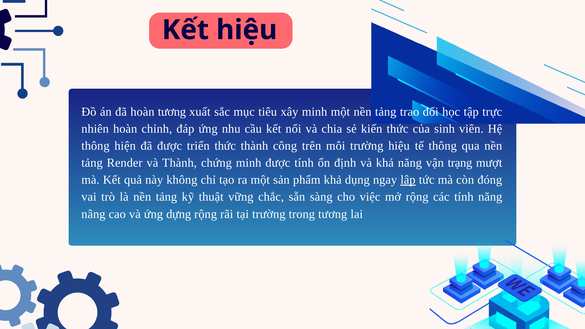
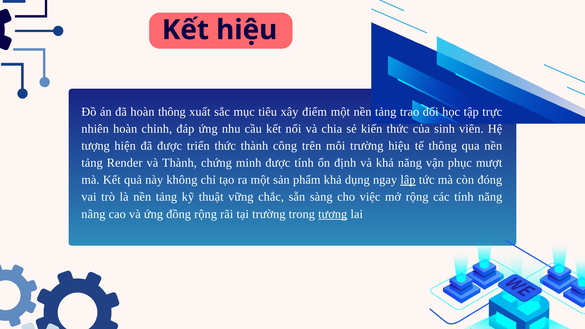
hoàn tương: tương -> thông (172, 112)
xây minh: minh -> điểm (315, 112)
thông: thông -> tượng (96, 146)
trạng: trạng -> phục (460, 163)
dựng: dựng -> đồng (179, 214)
tương underline: none -> present (333, 214)
